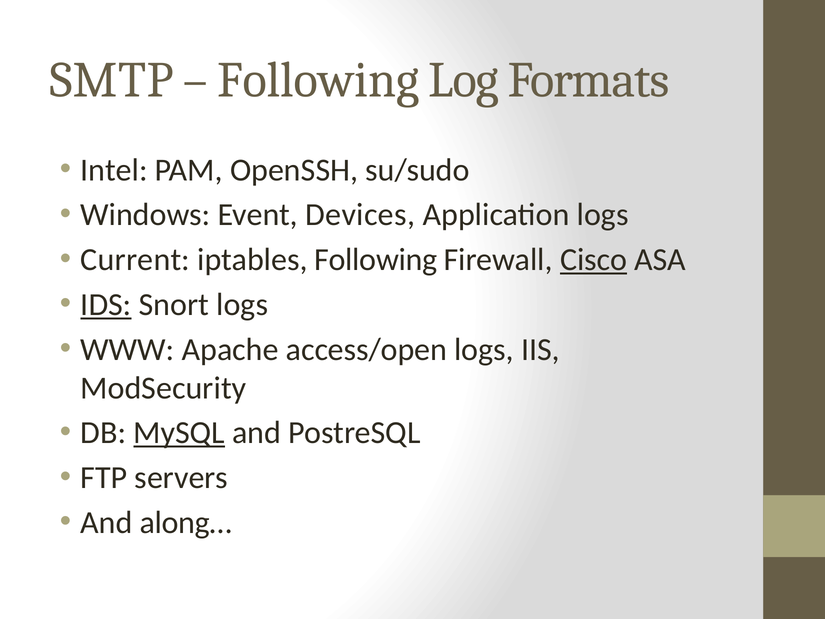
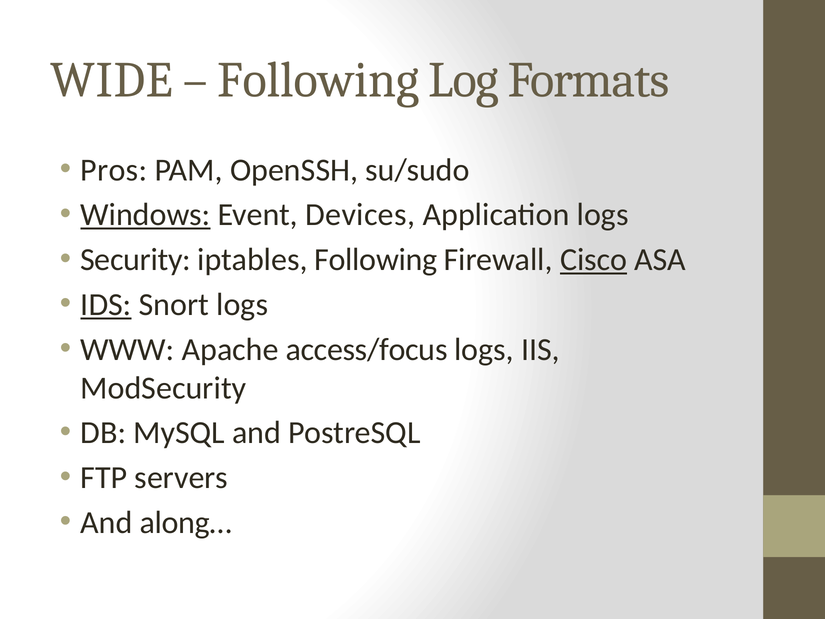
SMTP: SMTP -> WIDE (112, 80)
Intel: Intel -> Pros (114, 170)
Windows underline: none -> present (145, 215)
Current: Current -> Security (135, 260)
access/open: access/open -> access/focus (367, 349)
MySQL underline: present -> none (179, 433)
